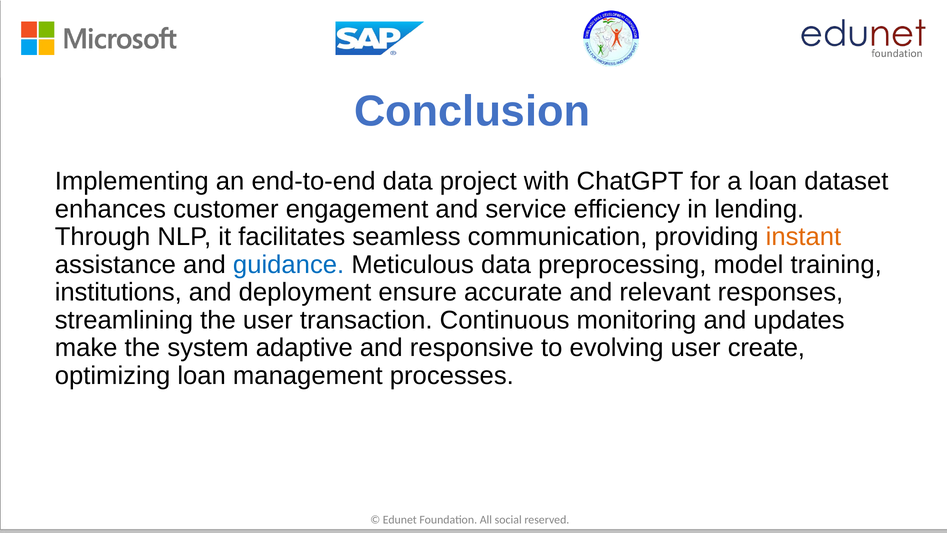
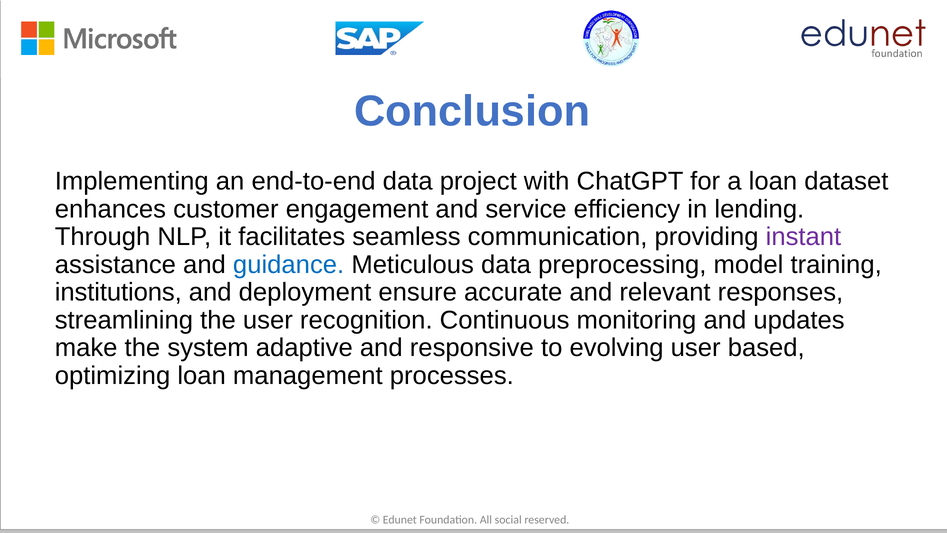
instant colour: orange -> purple (803, 237)
transaction: transaction -> recognition (366, 320)
create: create -> based (766, 348)
